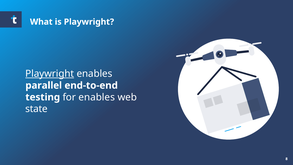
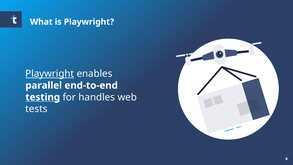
testing underline: none -> present (43, 97)
for enables: enables -> handles (97, 97)
state: state -> tests (36, 109)
